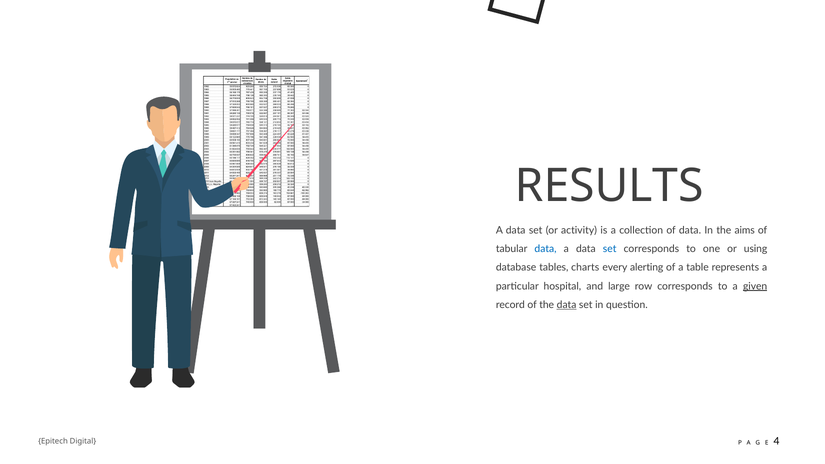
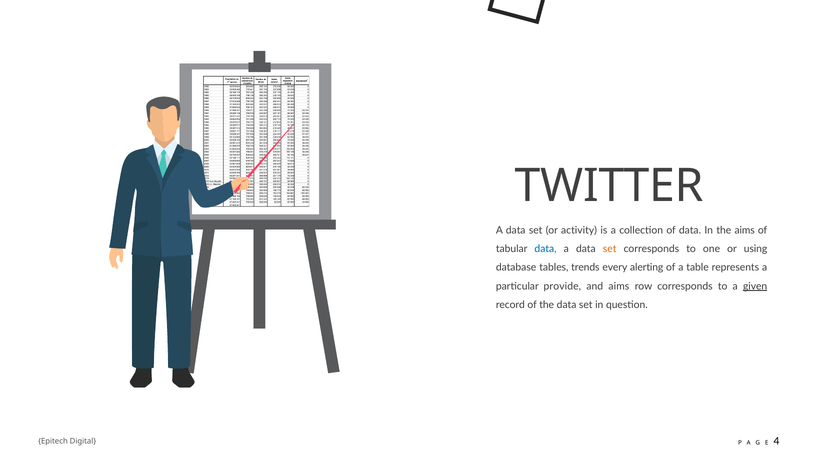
RESULTS: RESULTS -> TWITTER (609, 186)
set colour: blue -> orange (610, 249)
charts: charts -> trends (585, 268)
hospital: hospital -> provide (562, 286)
and large: large -> aims (619, 286)
data underline: present -> none (567, 305)
